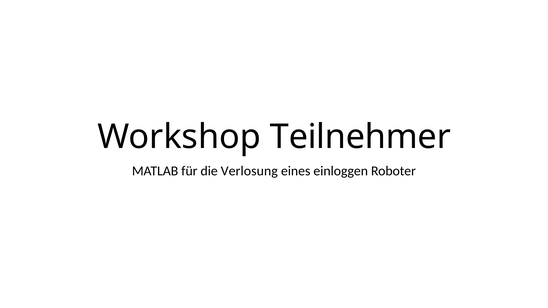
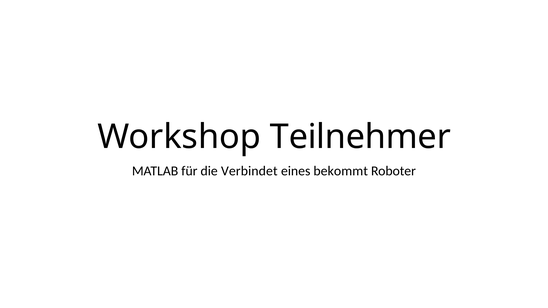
Verlosung: Verlosung -> Verbindet (249, 171)
einloggen: einloggen -> bekommt (341, 171)
